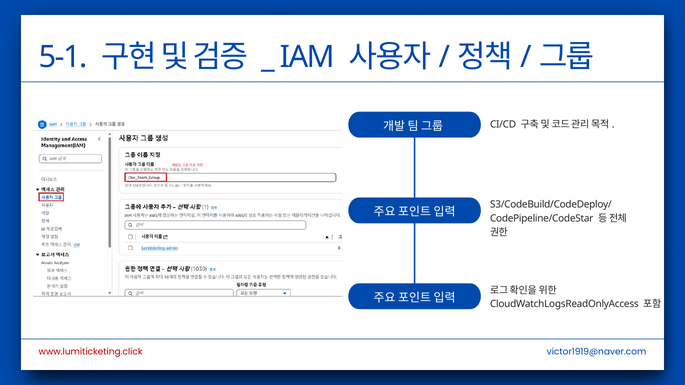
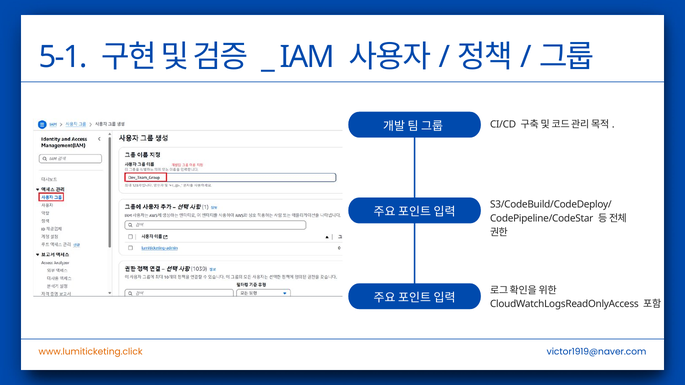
www.lumiticketing.click colour: red -> orange (91, 352)
